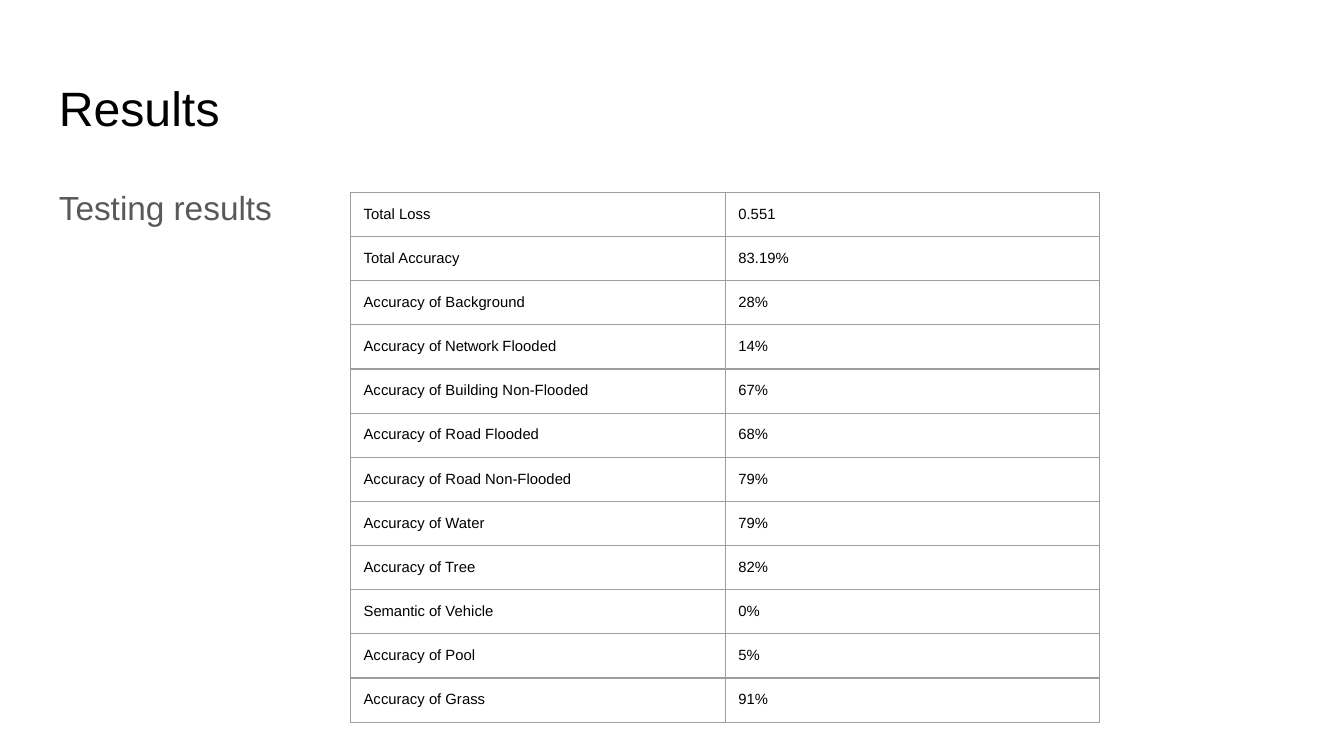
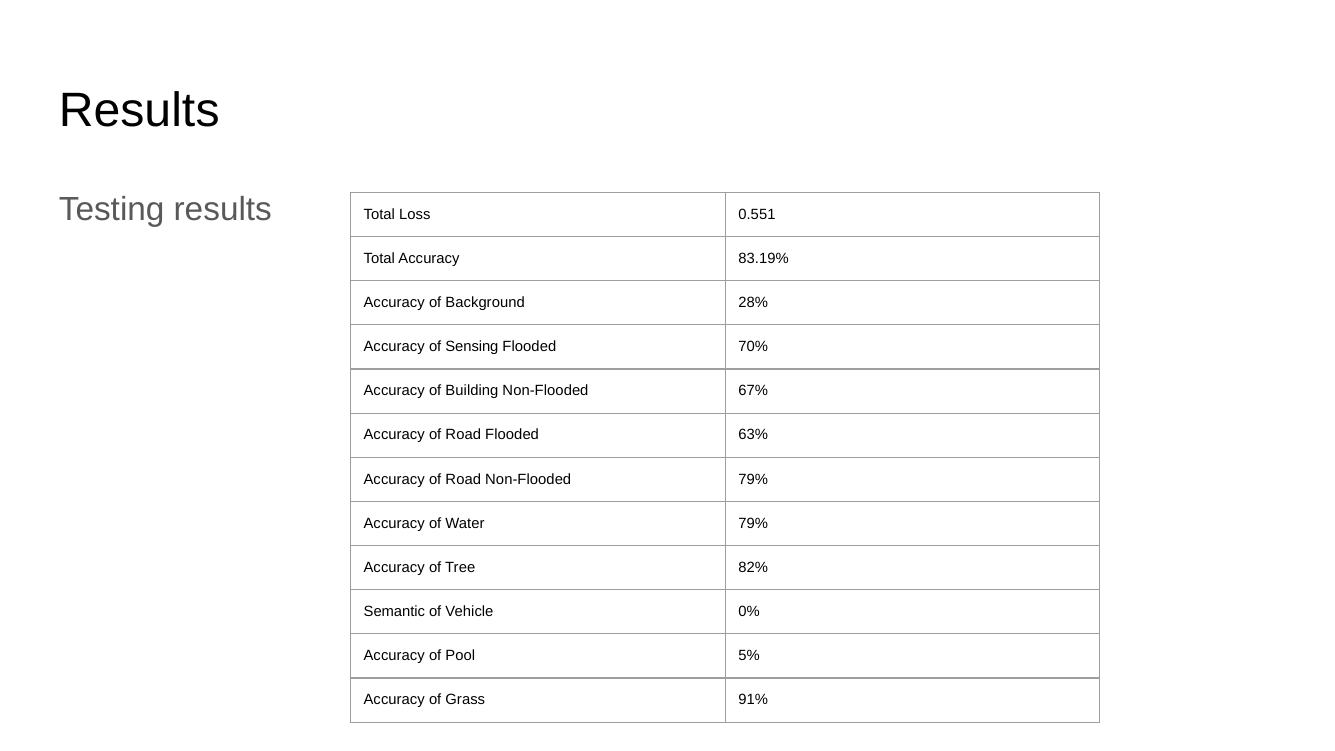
Network: Network -> Sensing (472, 347)
14%: 14% -> 70% (753, 347)
68%: 68% -> 63% (753, 435)
